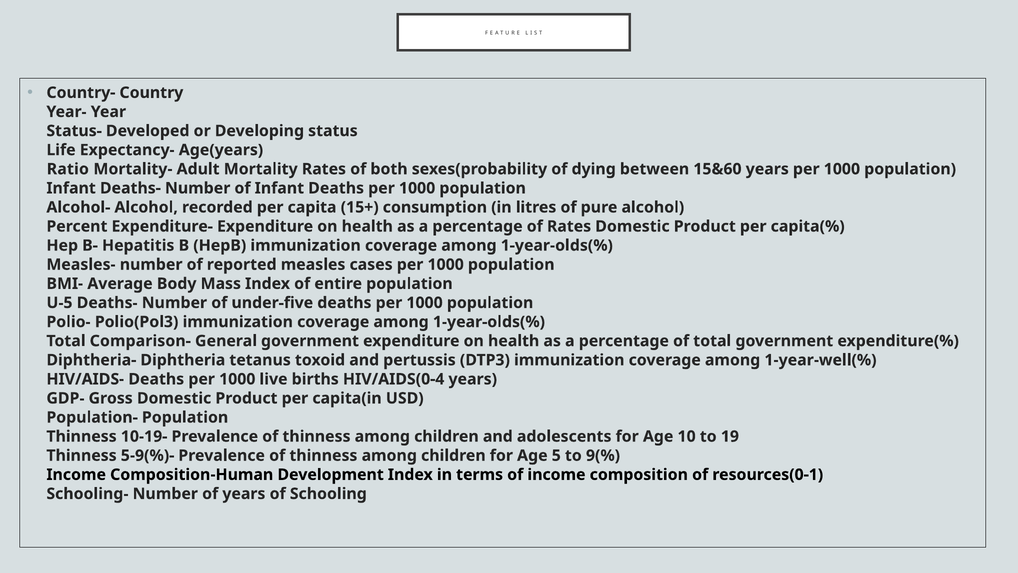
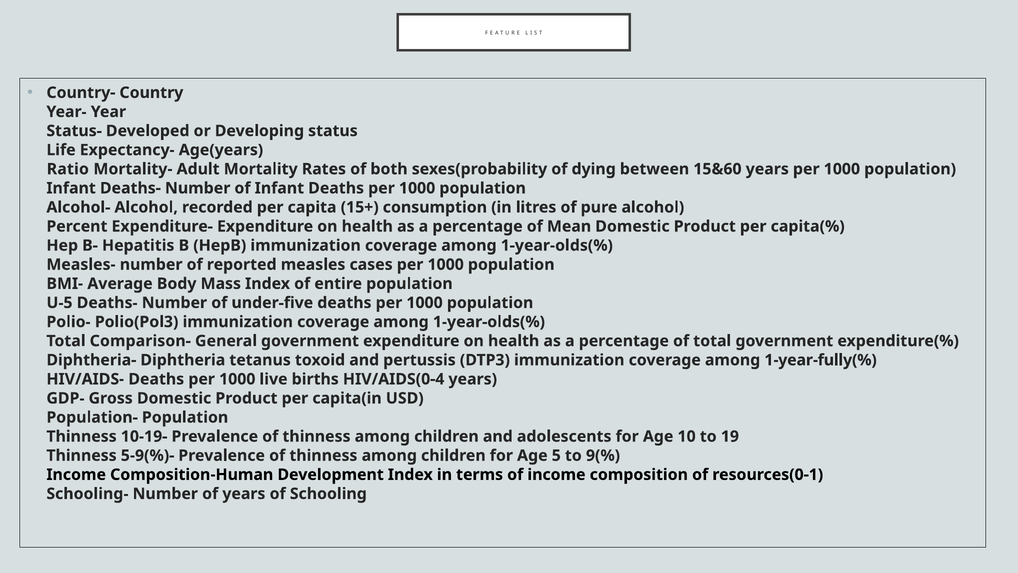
of Rates: Rates -> Mean (569, 226)
1-year-well(%: 1-year-well(% -> 1-year-fully(% (821, 360)
